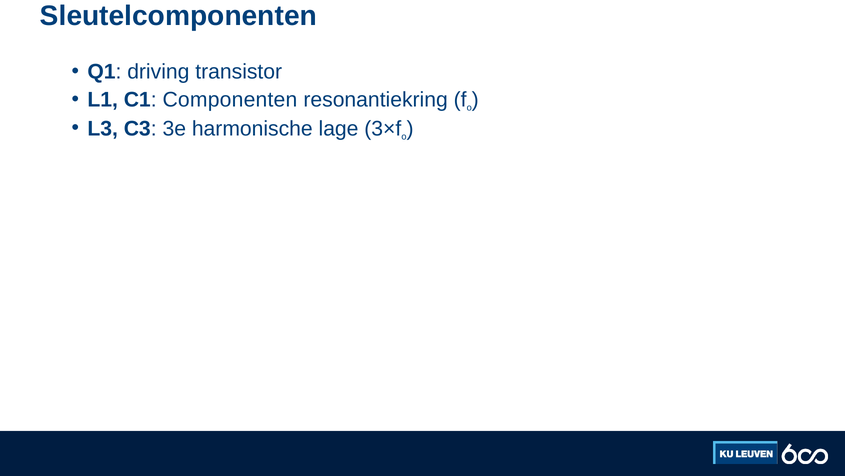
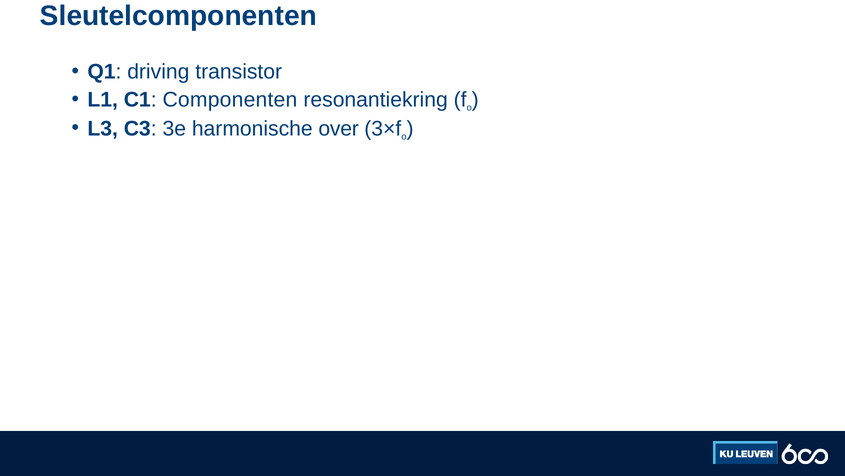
lage: lage -> over (339, 128)
